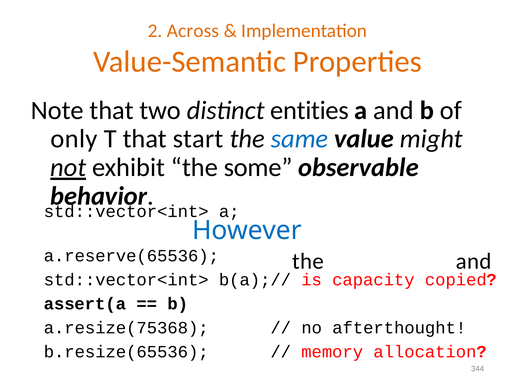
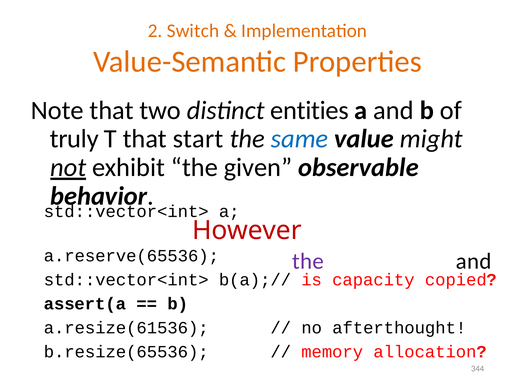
Across: Across -> Switch (193, 31)
only: only -> truly (74, 139)
some: some -> given (258, 168)
However colour: blue -> red (247, 230)
the colour: black -> purple (308, 261)
a.resize(75368: a.resize(75368 -> a.resize(61536 (126, 328)
